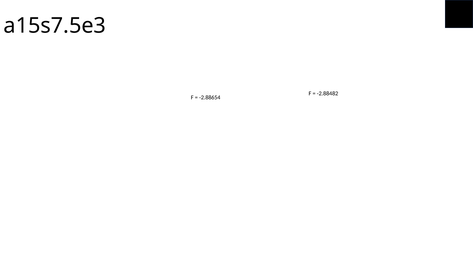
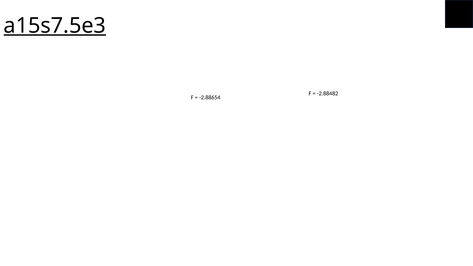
a15s7.5e3 underline: none -> present (55, 26)
